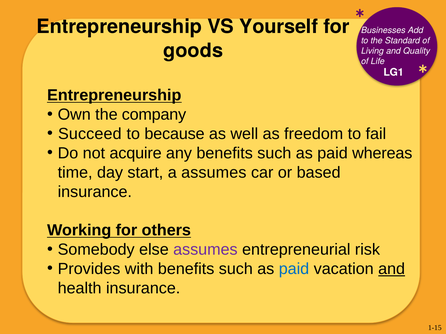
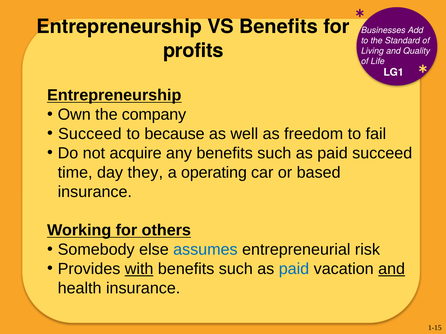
VS Yourself: Yourself -> Benefits (279, 27)
goods: goods -> profits (193, 51)
paid whereas: whereas -> succeed (382, 153)
start: start -> they (145, 173)
a assumes: assumes -> operating (214, 173)
assumes colour: purple -> blue (205, 250)
with underline: none -> present (139, 269)
